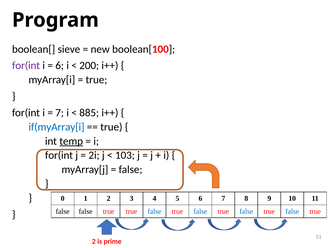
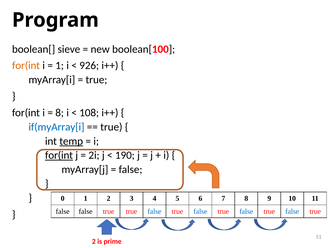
for(int colour: purple -> orange (26, 65)
6: 6 -> 1 (60, 65)
200: 200 -> 926 (89, 65)
7: 7 -> 8 (60, 113)
885: 885 -> 108 (89, 113)
for(int underline: none -> present (59, 155)
103: 103 -> 190 (125, 155)
